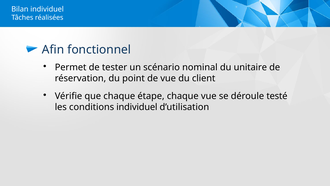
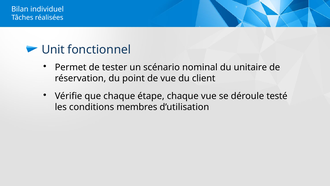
Afin: Afin -> Unit (53, 49)
conditions individuel: individuel -> membres (137, 107)
